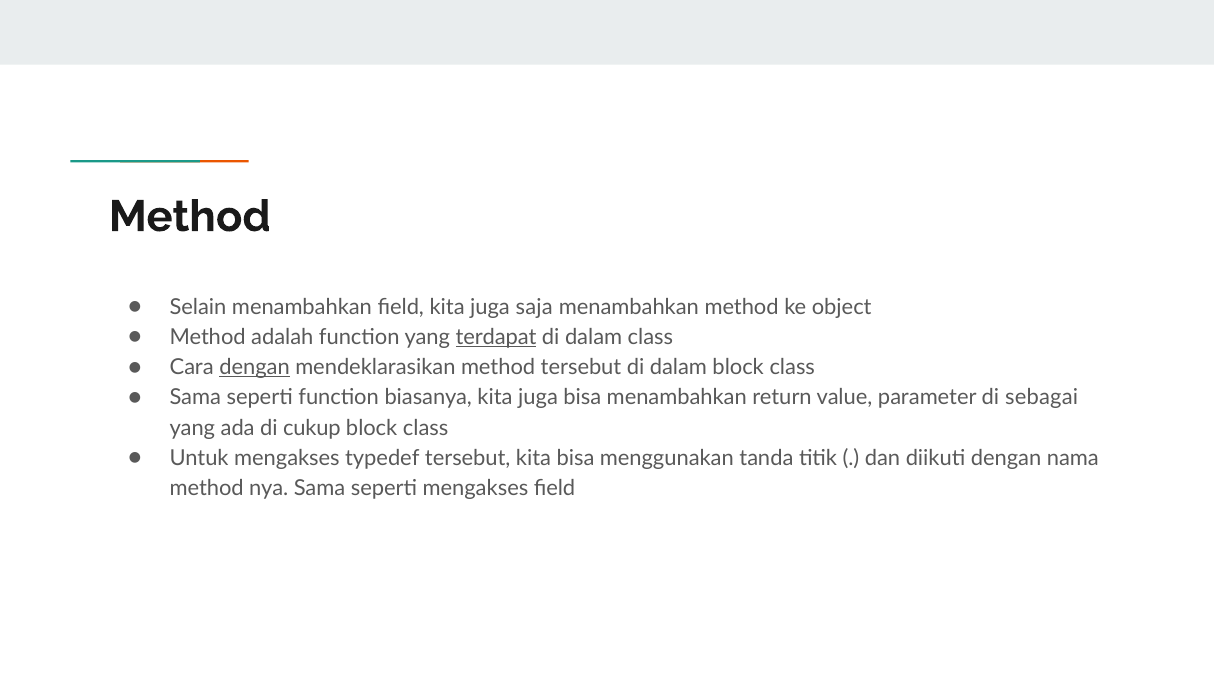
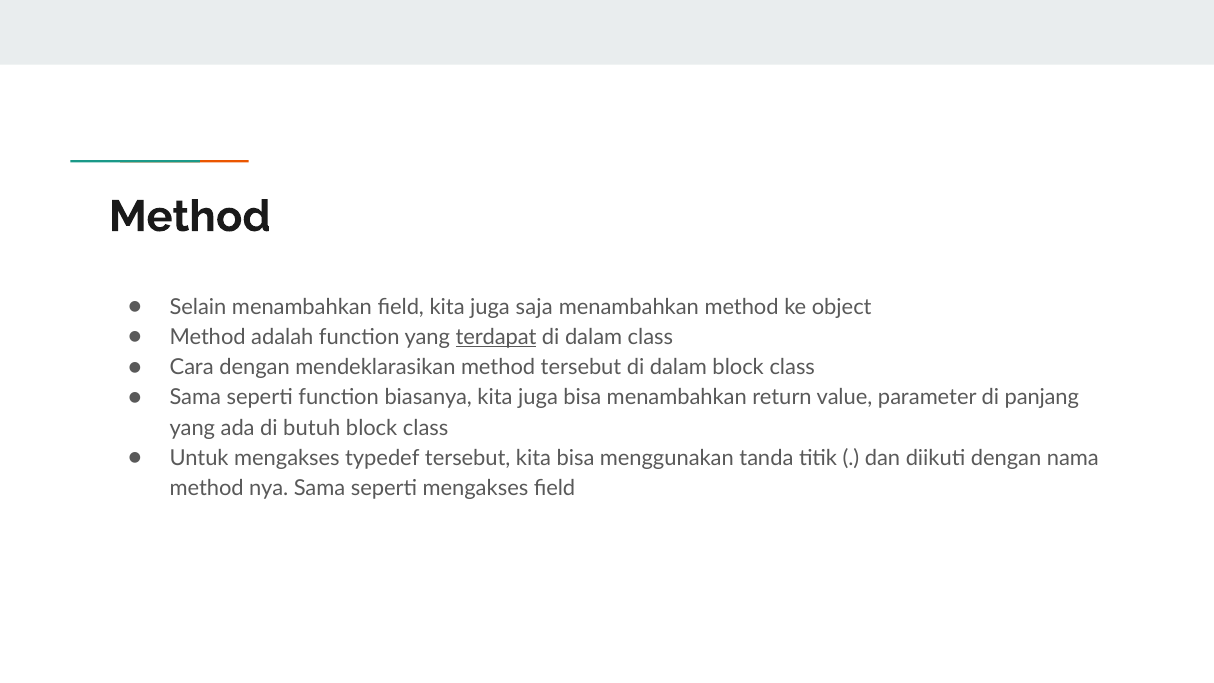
dengan underline: present -> none (255, 367)
sebagai: sebagai -> panjang (1042, 398)
cukup: cukup -> butuh (312, 428)
